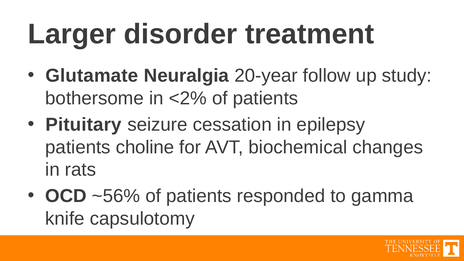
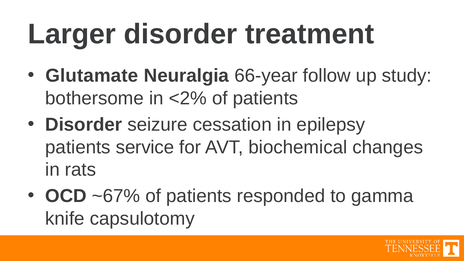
20-year: 20-year -> 66-year (266, 76)
Pituitary: Pituitary -> Disorder (84, 125)
choline: choline -> service (145, 147)
~56%: ~56% -> ~67% (116, 196)
